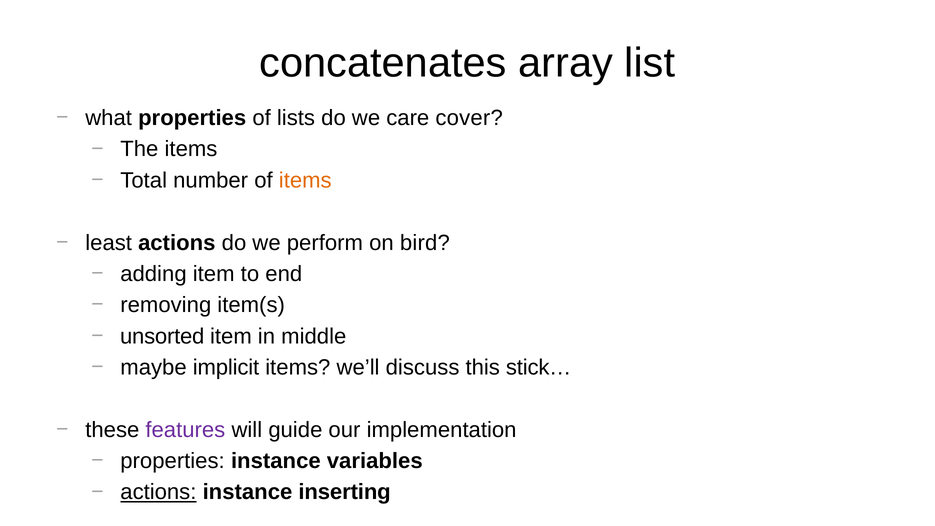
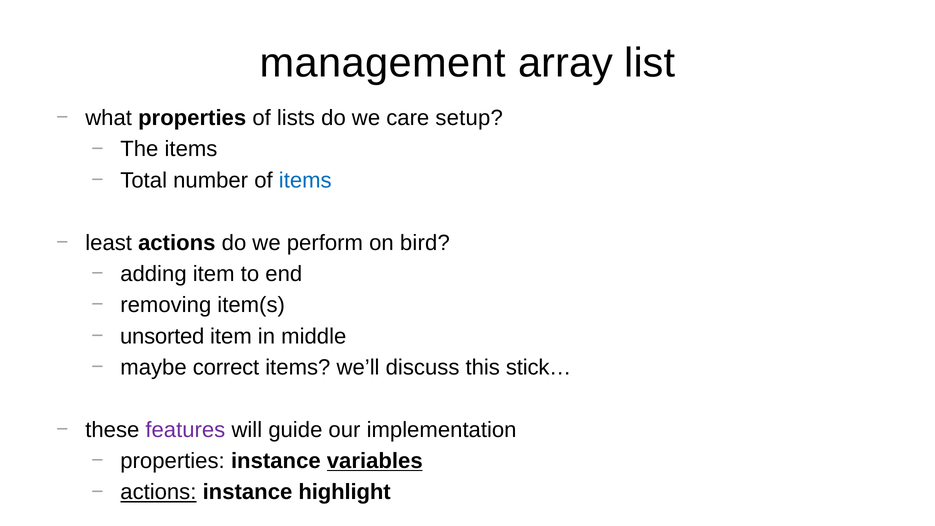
concatenates: concatenates -> management (383, 63)
cover: cover -> setup (469, 118)
items colour: orange -> blue (305, 180)
implicit: implicit -> correct (226, 367)
variables underline: none -> present (375, 461)
inserting: inserting -> highlight (345, 492)
